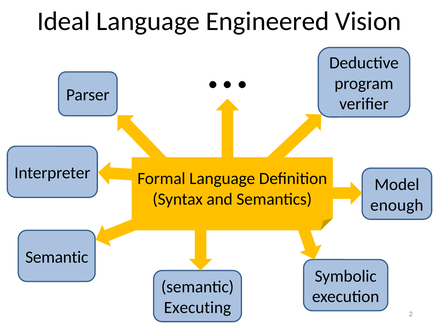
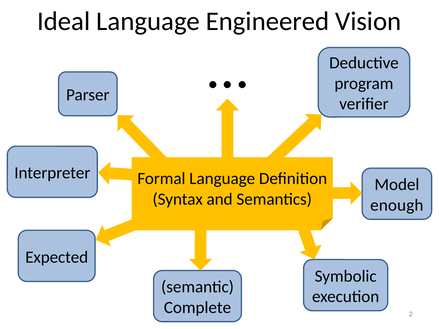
Semantic: Semantic -> Expected (57, 257)
Executing: Executing -> Complete (197, 308)
